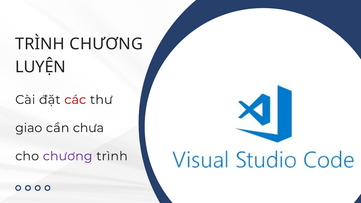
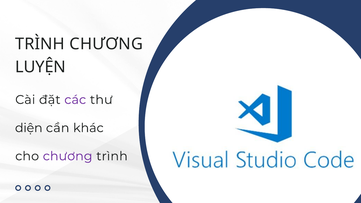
các colour: red -> purple (75, 100)
giao: giao -> diện (29, 128)
chưa: chưa -> khác (88, 128)
